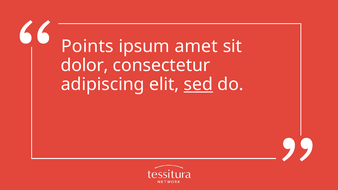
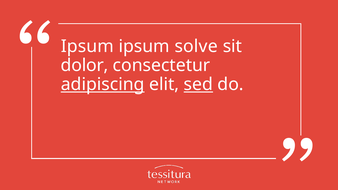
Points: Points -> Ipsum (87, 46)
amet: amet -> solve (196, 46)
adipiscing underline: none -> present (103, 84)
